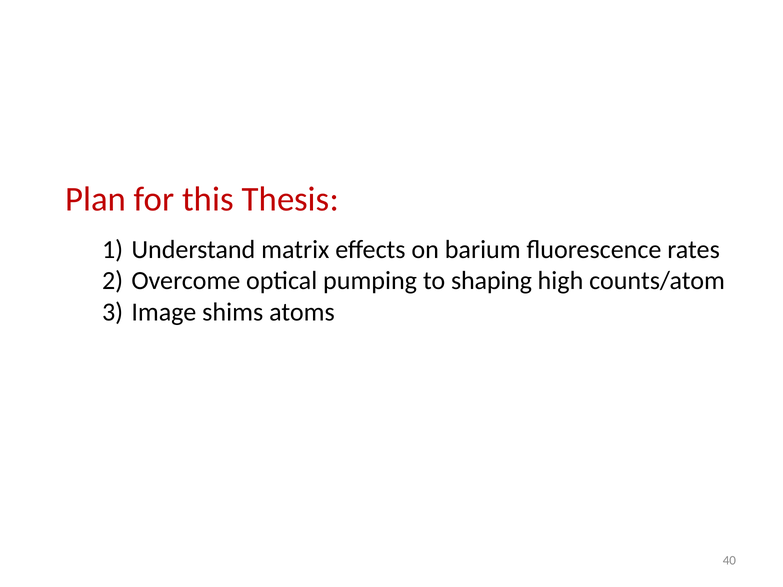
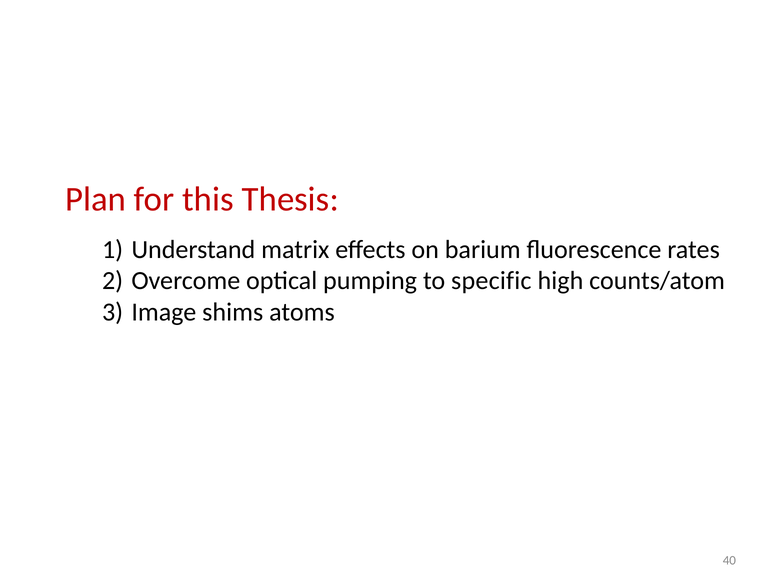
shaping: shaping -> specific (491, 281)
